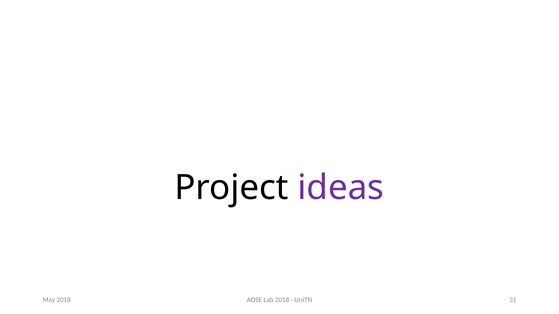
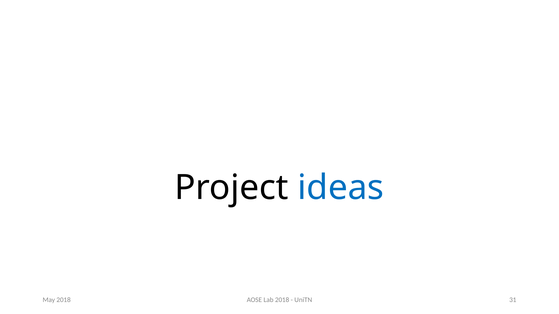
ideas colour: purple -> blue (341, 188)
